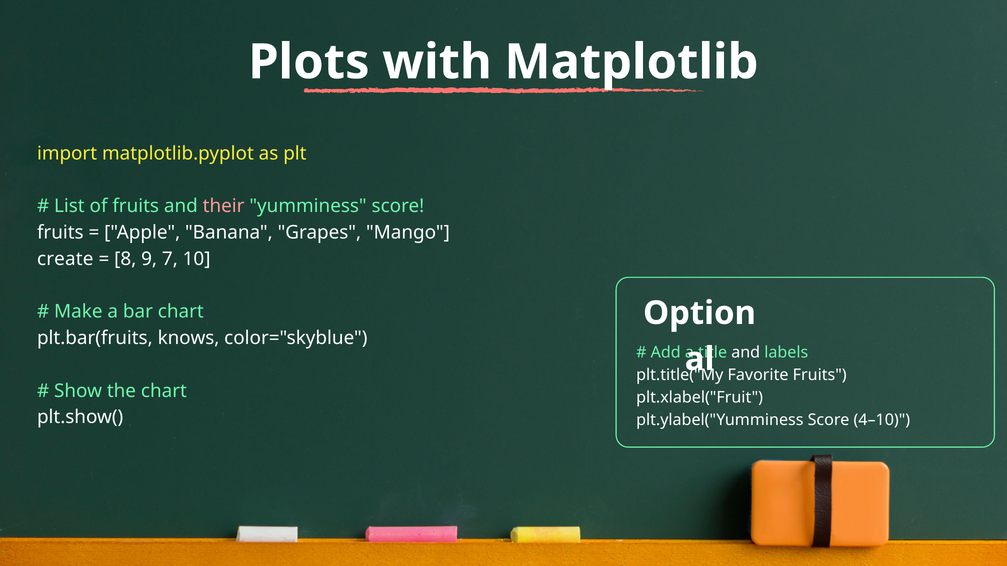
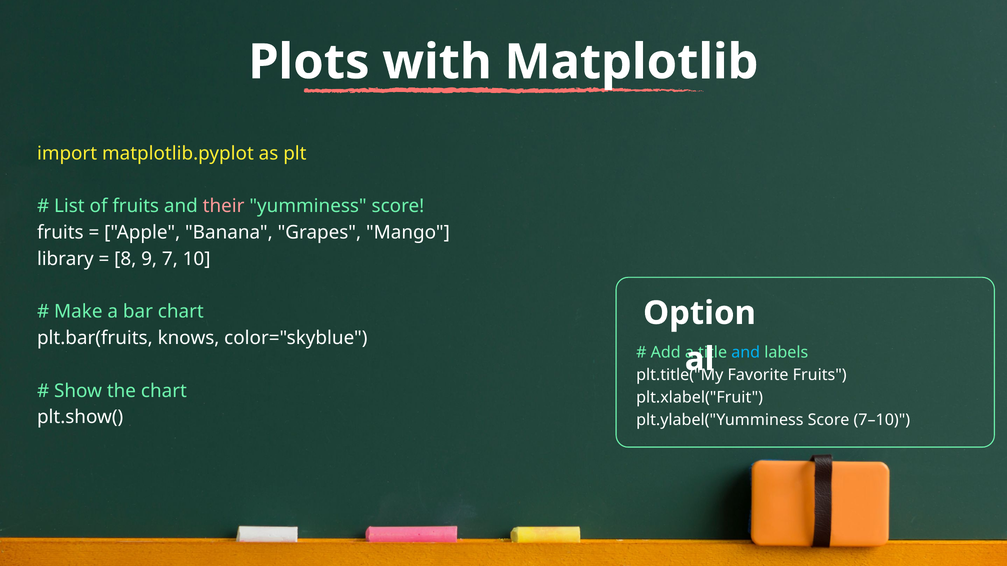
create: create -> library (65, 259)
and colour: white -> light blue (746, 353)
4–10: 4–10 -> 7–10 (882, 420)
